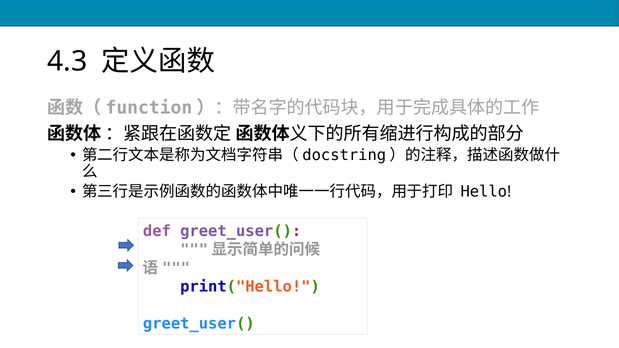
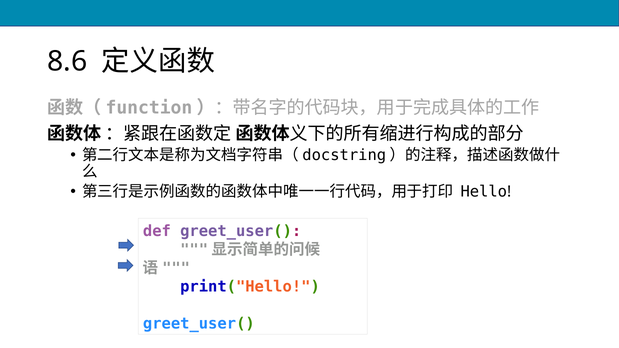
4.3: 4.3 -> 8.6 (67, 61)
